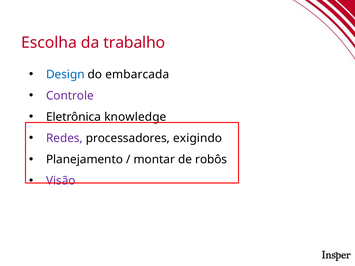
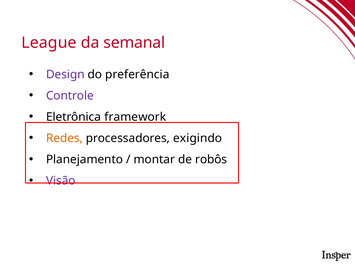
Escolha: Escolha -> League (49, 43)
trabalho: trabalho -> semanal (134, 43)
Design colour: blue -> purple (65, 74)
embarcada: embarcada -> preferência (137, 74)
knowledge: knowledge -> framework (135, 117)
Redes colour: purple -> orange (64, 138)
